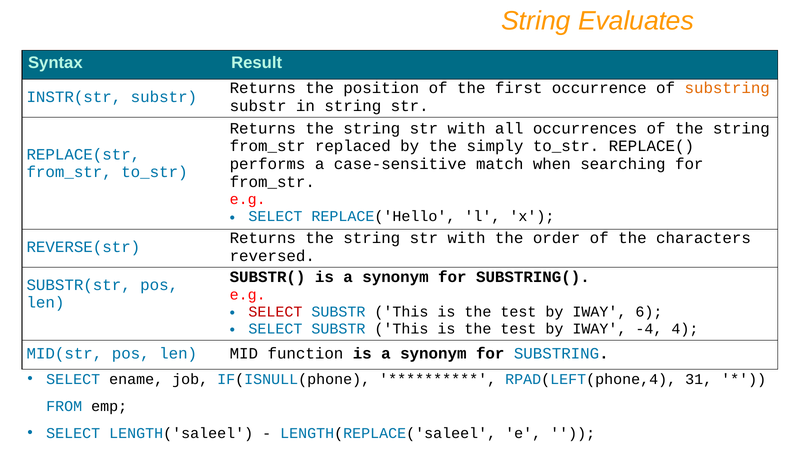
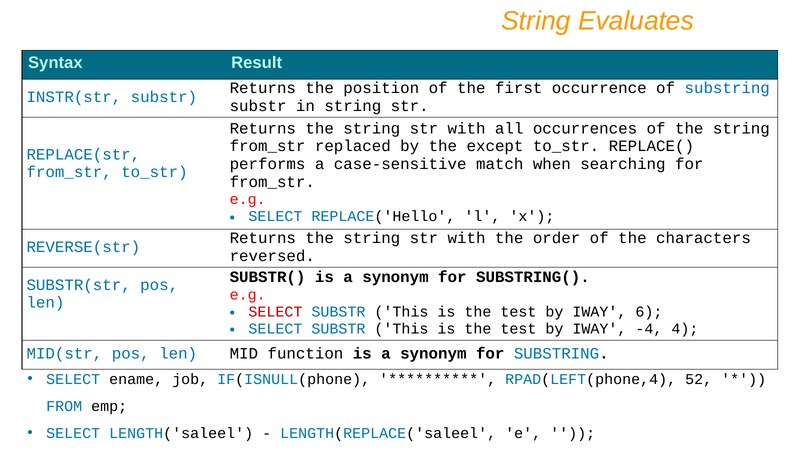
substring colour: orange -> blue (727, 88)
simply: simply -> except (495, 146)
31: 31 -> 52 (699, 379)
